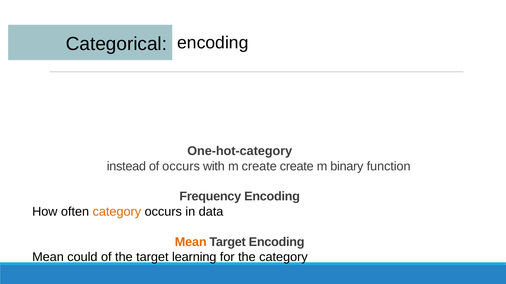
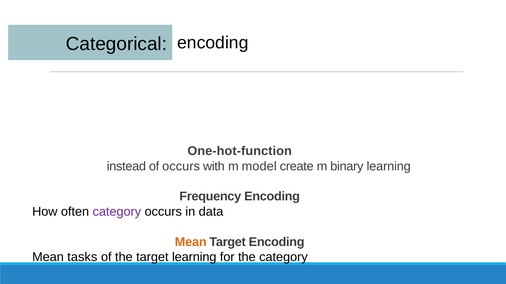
One-hot-category: One-hot-category -> One-hot-function (240, 151)
m create: create -> model (259, 167)
binary function: function -> learning (389, 167)
category colour: orange -> purple (117, 212)
could: could -> tasks (82, 258)
